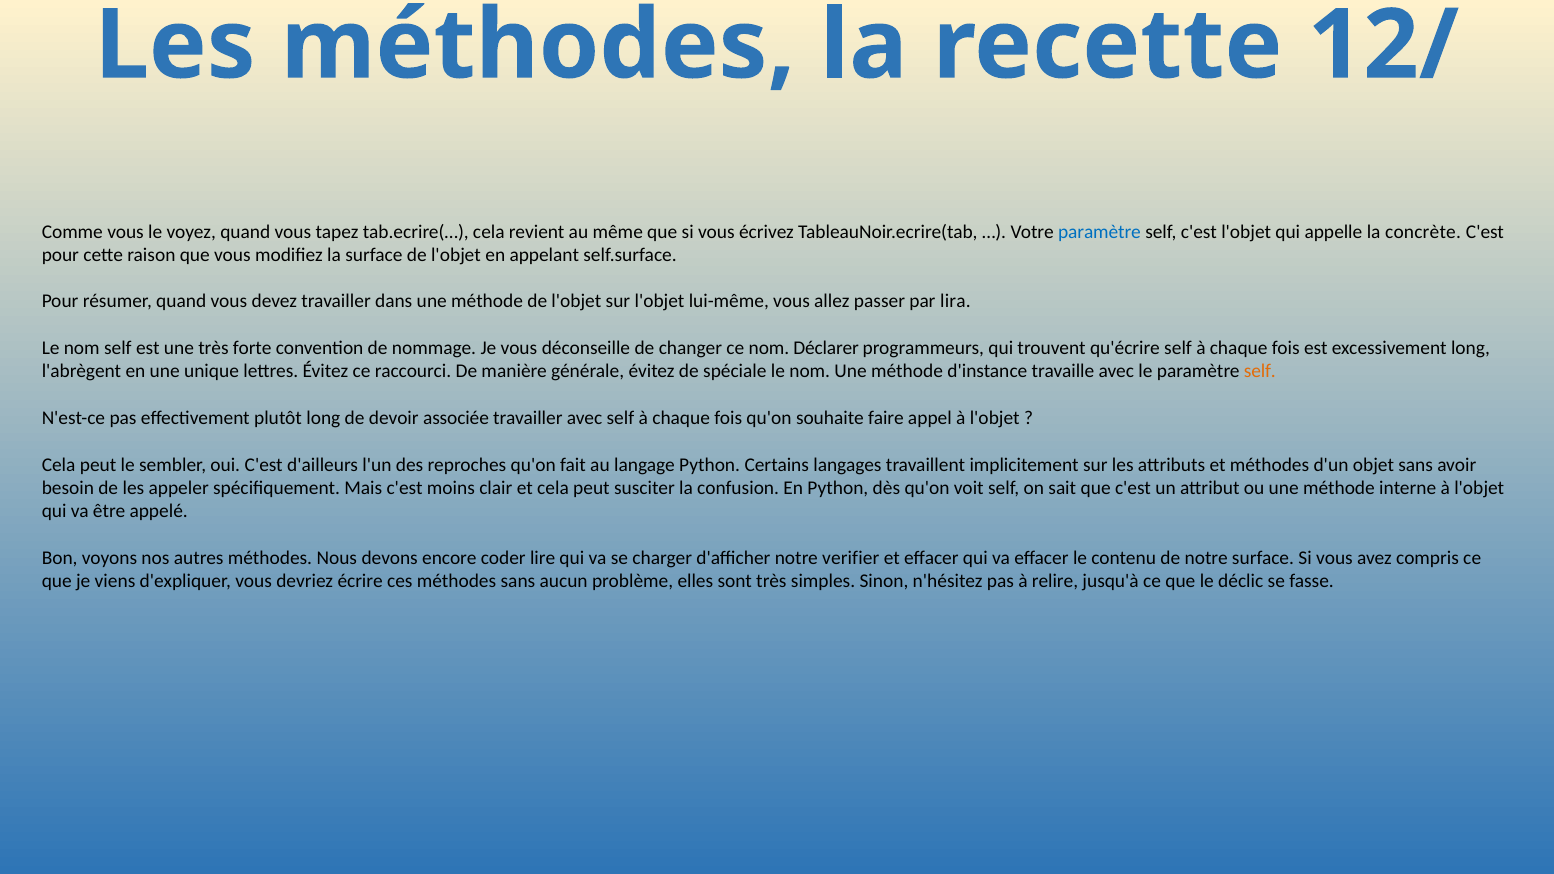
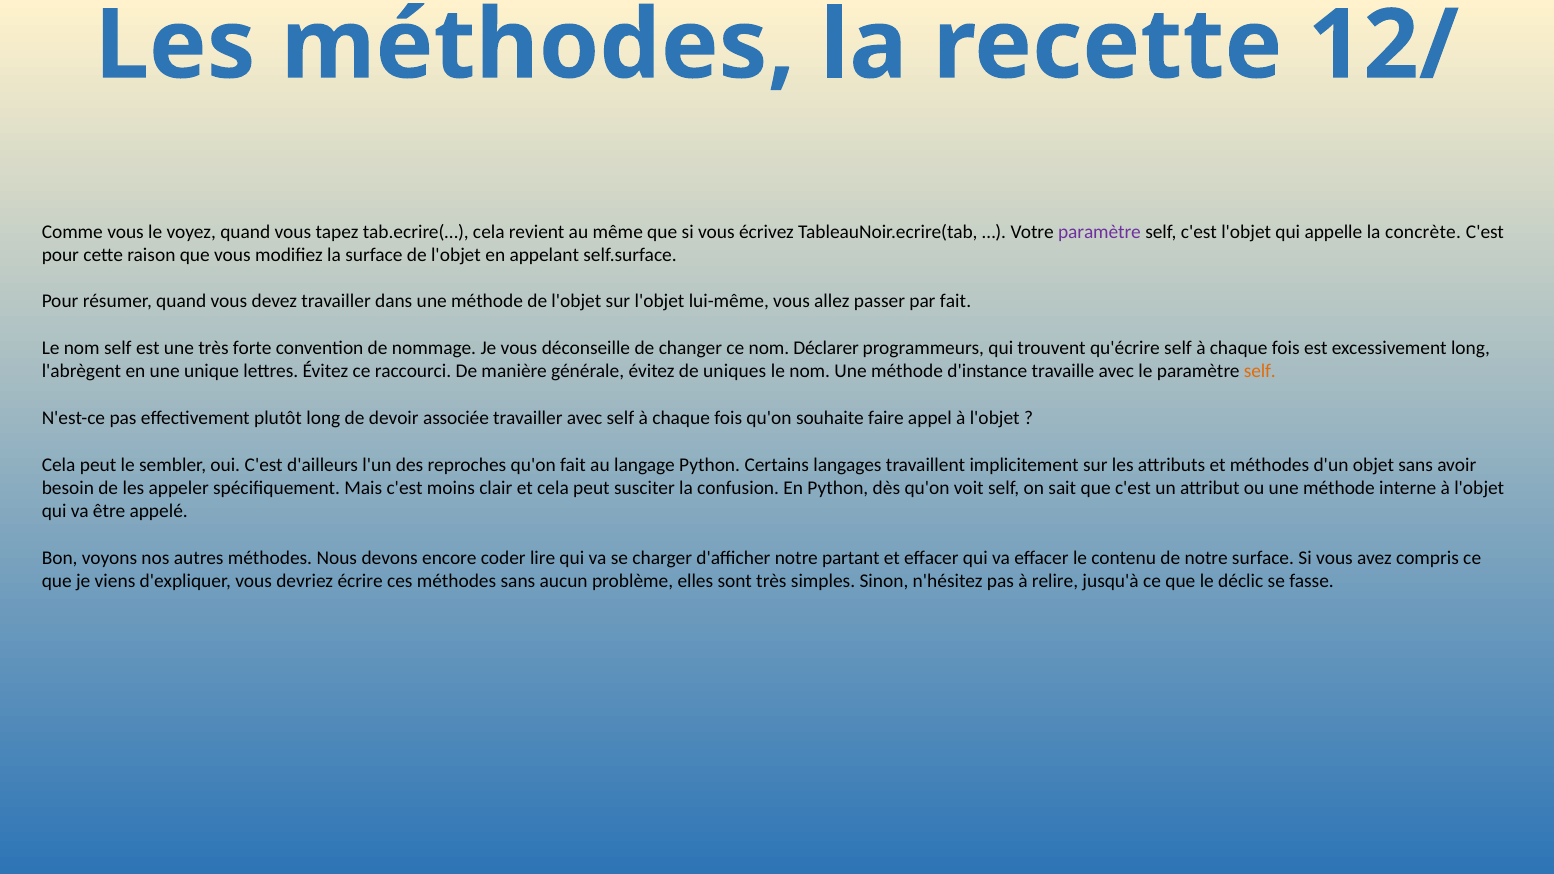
paramètre colour: blue -> purple (1099, 232)
par lira: lira -> fait (956, 302)
spéciale: spéciale -> uniques (735, 372)
verifier: verifier -> partant (851, 558)
